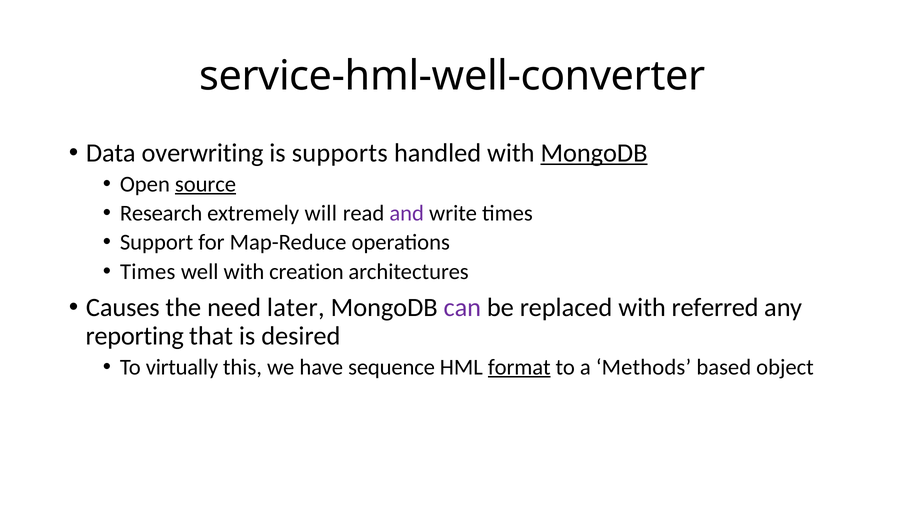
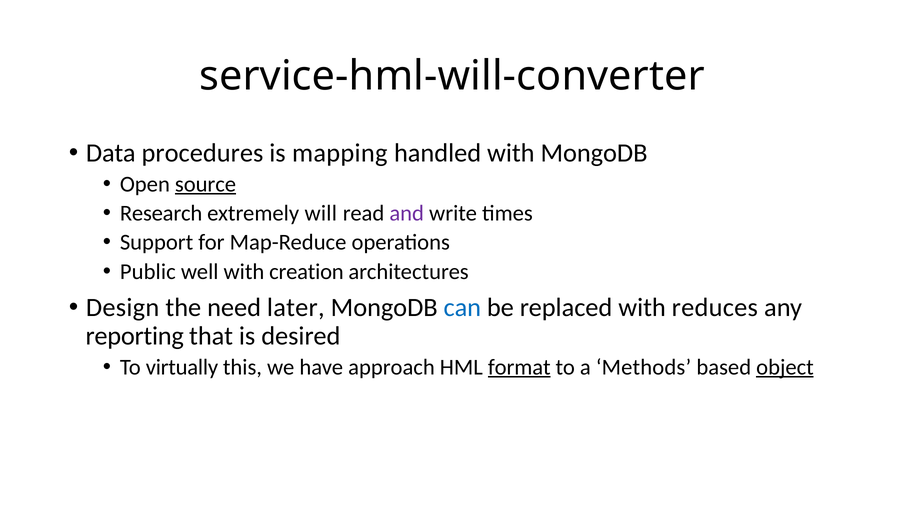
service-hml-well-converter: service-hml-well-converter -> service-hml-will-converter (452, 76)
overwriting: overwriting -> procedures (202, 153)
supports: supports -> mapping (340, 153)
MongoDB underline: present -> none (594, 153)
Times: Times -> Public (148, 272)
Causes: Causes -> Design (123, 307)
can colour: purple -> blue (462, 307)
referred: referred -> reduces (715, 307)
sequence: sequence -> approach (391, 367)
object underline: none -> present (785, 367)
